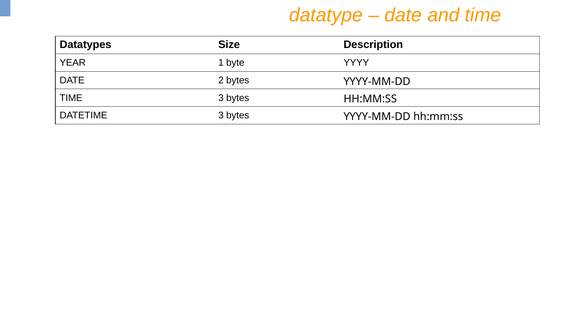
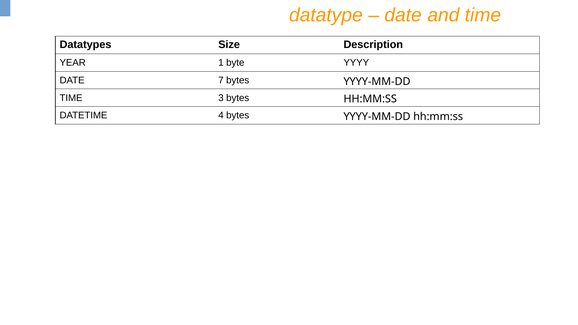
2: 2 -> 7 (221, 80)
DATETIME 3: 3 -> 4 (221, 115)
